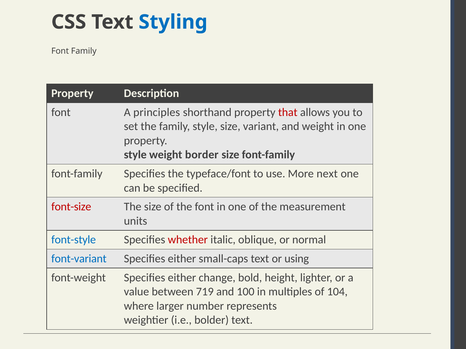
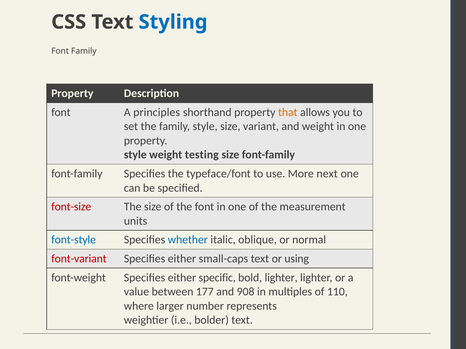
that colour: red -> orange (288, 112)
border: border -> testing (202, 155)
whether colour: red -> blue (188, 240)
font-variant colour: blue -> red (79, 259)
change: change -> specific (217, 278)
bold height: height -> lighter (281, 278)
719: 719 -> 177 (205, 292)
100: 100 -> 908 (246, 292)
104: 104 -> 110 (337, 292)
